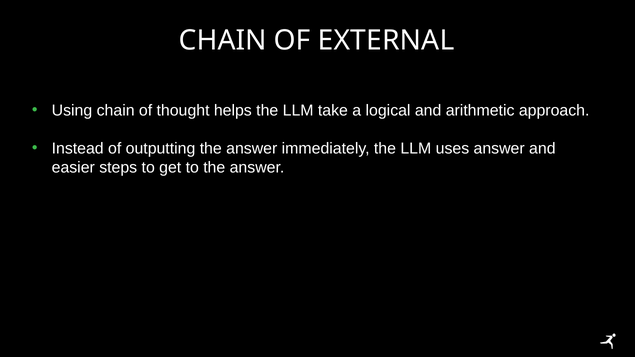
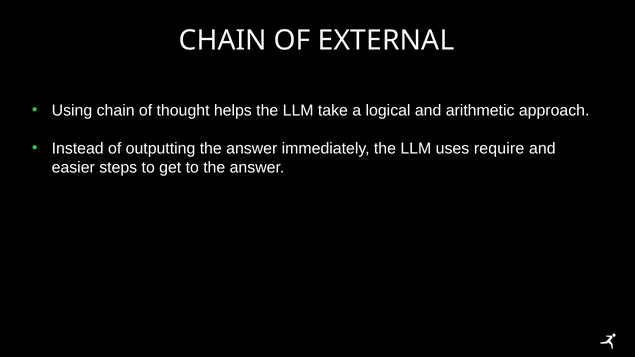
uses answer: answer -> require (499, 149)
